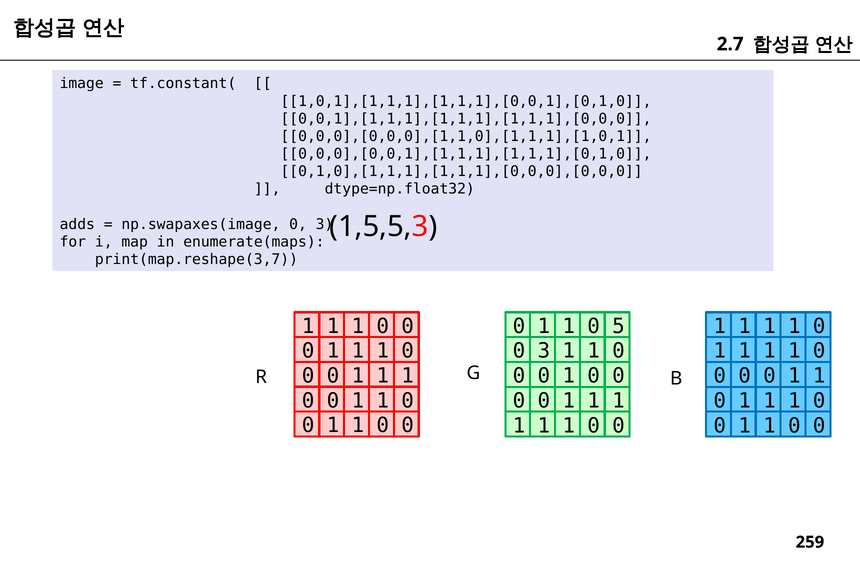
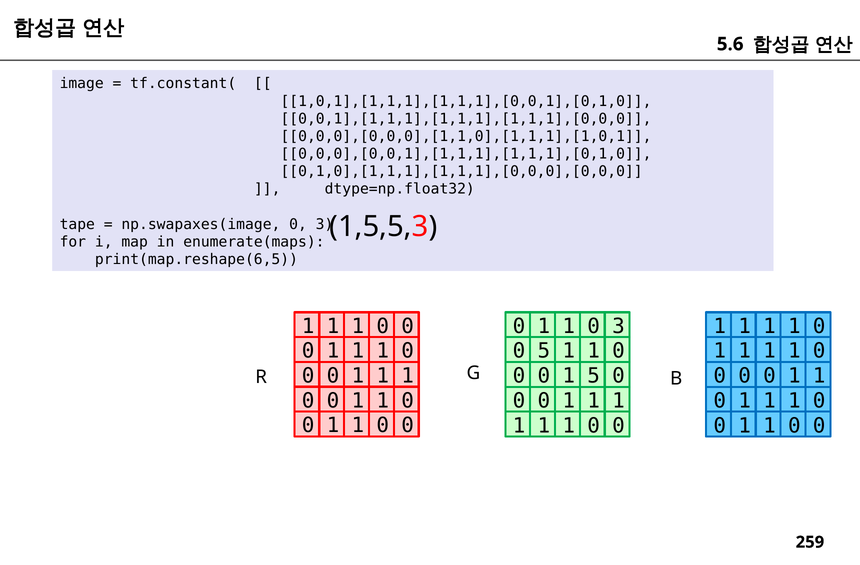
2.7: 2.7 -> 5.6 (730, 44)
adds: adds -> tape (77, 224)
print(map.reshape(3,7: print(map.reshape(3,7 -> print(map.reshape(6,5 (196, 259)
1 0 5: 5 -> 3 (618, 326)
3: 3 -> 5 (544, 351)
0 1 0: 0 -> 5 (594, 376)
